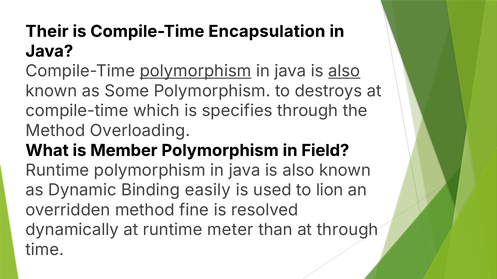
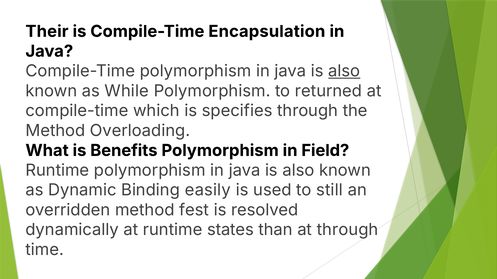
polymorphism underline: present -> none (196, 71)
Some: Some -> While (127, 91)
destroys: destroys -> returned (329, 91)
Member: Member -> Benefits (124, 151)
lion: lion -> still (330, 191)
fine: fine -> fest (194, 210)
meter: meter -> states (230, 230)
